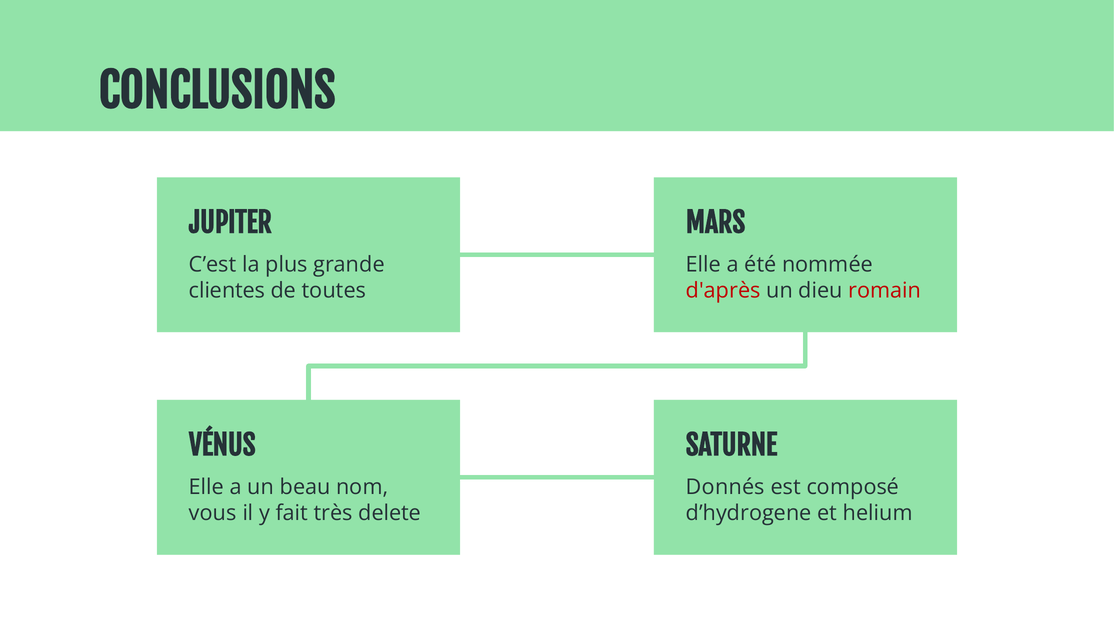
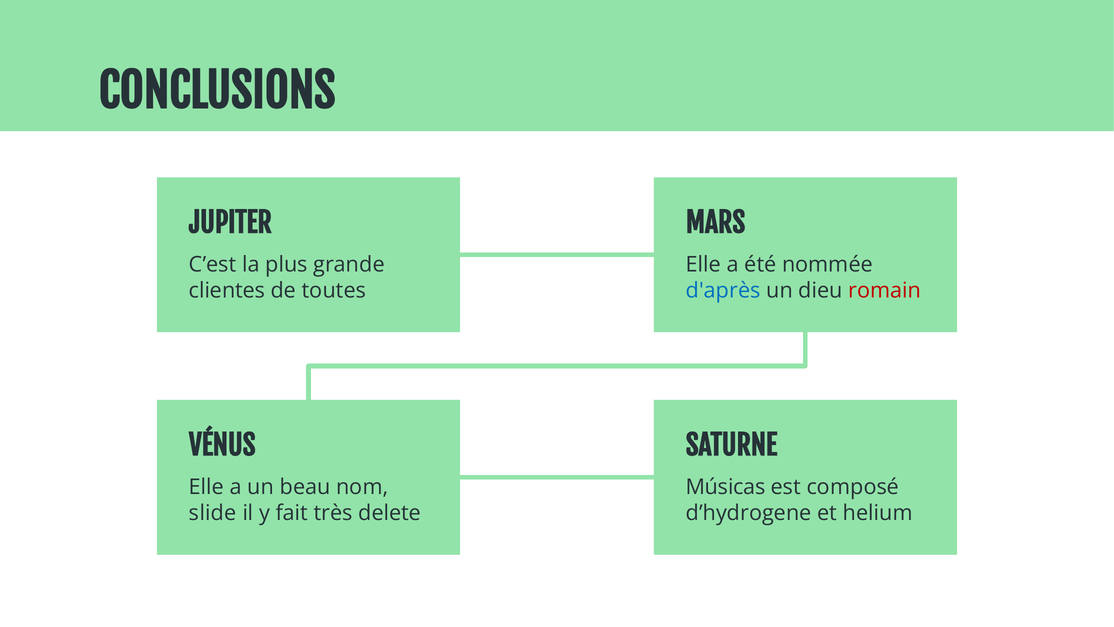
d'après colour: red -> blue (723, 290)
Donnés: Donnés -> Músicas (726, 487)
vous: vous -> slide (213, 513)
